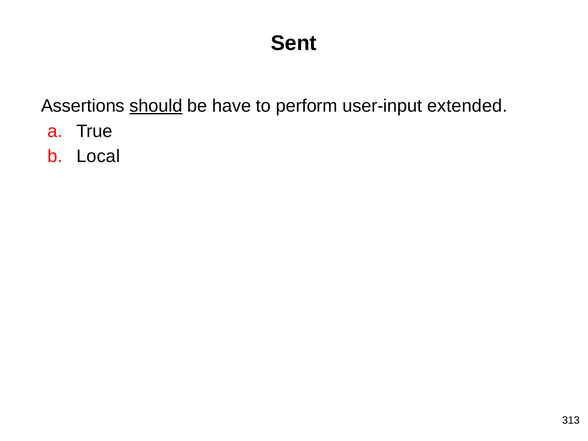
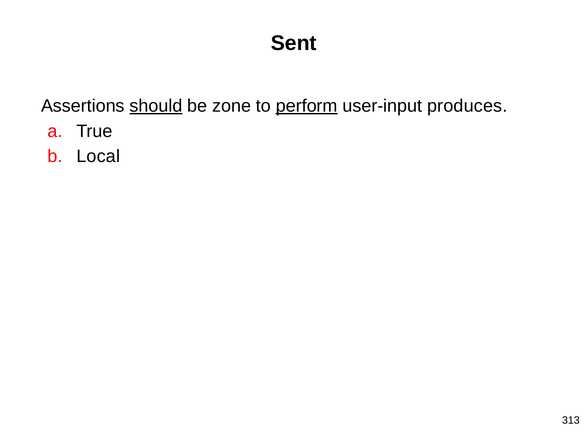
have: have -> zone (232, 106)
perform underline: none -> present (307, 106)
extended: extended -> produces (467, 106)
